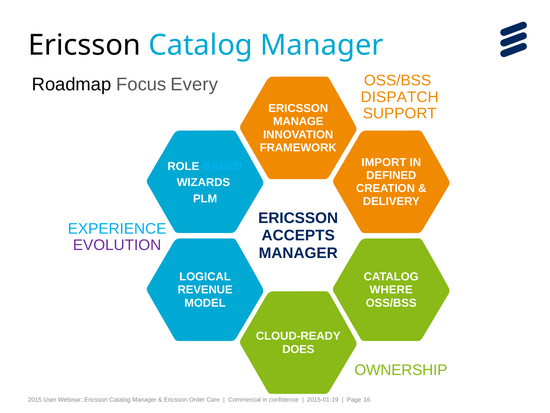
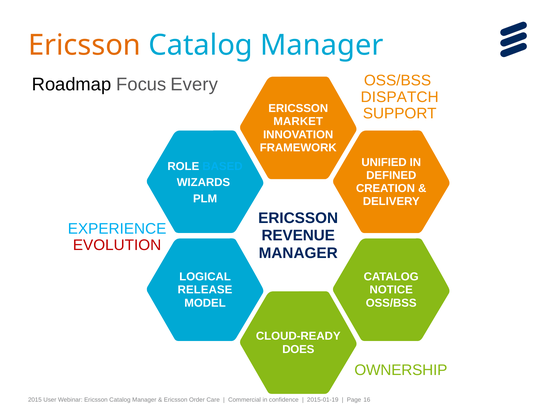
Ericsson colour: black -> orange (84, 45)
MANAGE: MANAGE -> MARKET (298, 121)
IMPORT: IMPORT -> UNIFIED (384, 162)
ACCEPTS: ACCEPTS -> REVENUE (298, 235)
EVOLUTION colour: purple -> red (117, 245)
REVENUE: REVENUE -> RELEASE (205, 289)
WHERE: WHERE -> NOTICE (391, 289)
